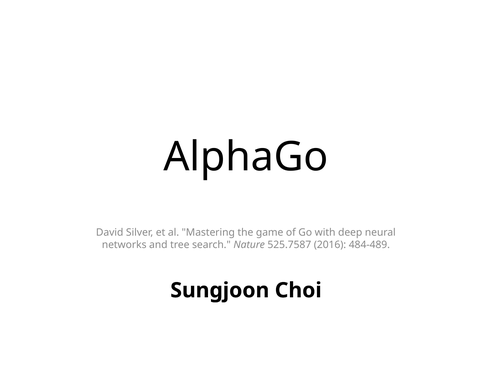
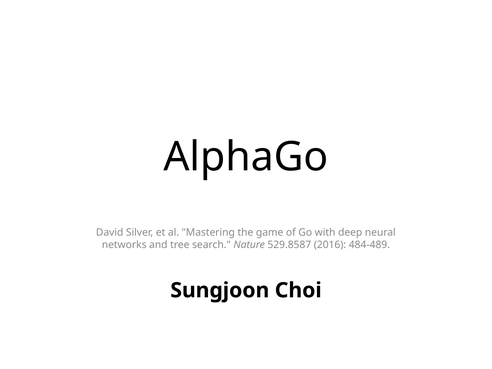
525.7587: 525.7587 -> 529.8587 (289, 245)
